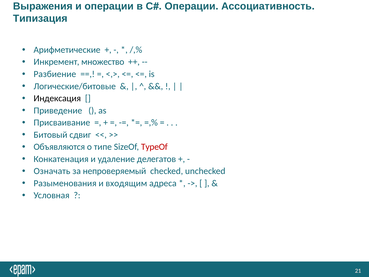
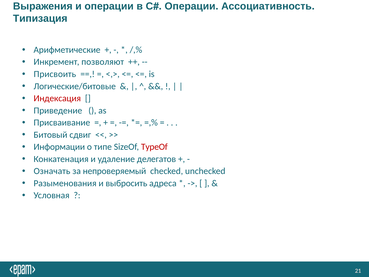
множество: множество -> позволяют (103, 62)
Разбиение: Разбиение -> Присвоить (55, 74)
Индексация colour: black -> red (57, 98)
Объявляются: Объявляются -> Информации (59, 147)
входящим: входящим -> выбросить (126, 183)
